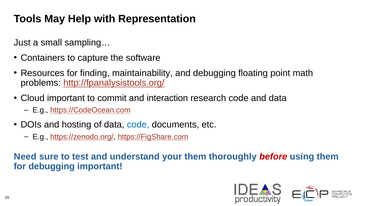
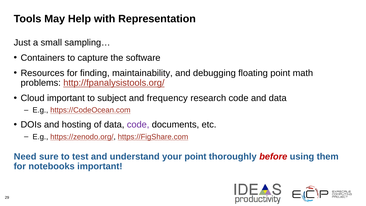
commit: commit -> subject (112, 98)
interaction: interaction -> frequency (167, 98)
code colour: blue -> purple (138, 125)
your them: them -> point (195, 156)
for debugging: debugging -> notebooks (52, 166)
